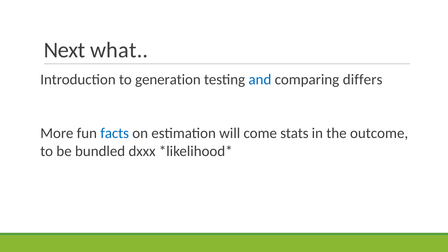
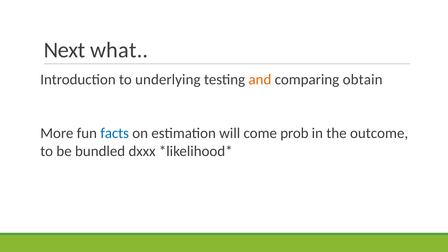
generation: generation -> underlying (168, 80)
and colour: blue -> orange (260, 80)
differs: differs -> obtain (363, 80)
stats: stats -> prob (294, 133)
